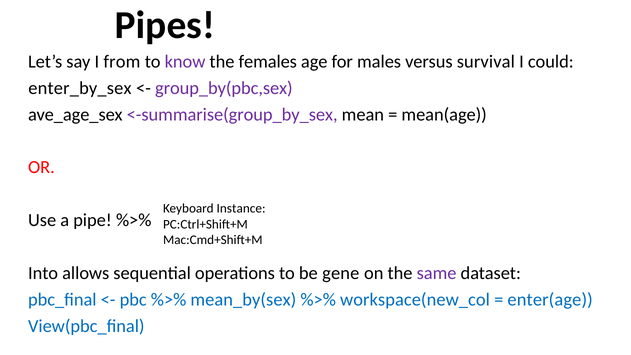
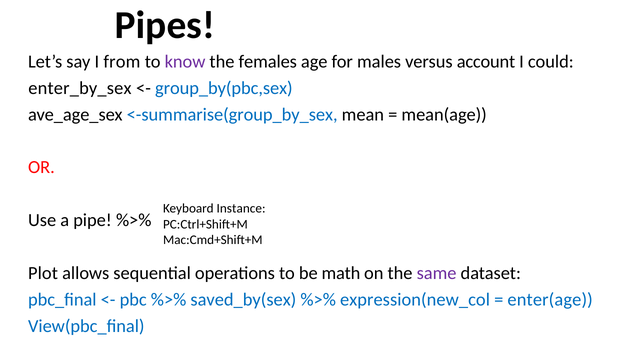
survival: survival -> account (486, 62)
group_by(pbc,sex colour: purple -> blue (224, 88)
<-summarise(group_by_sex colour: purple -> blue (232, 114)
Into: Into -> Plot (43, 273)
gene: gene -> math (341, 273)
mean_by(sex: mean_by(sex -> saved_by(sex (243, 300)
workspace(new_col: workspace(new_col -> expression(new_col (415, 300)
